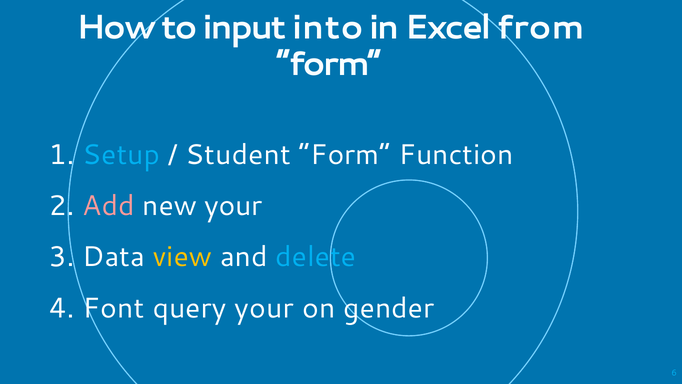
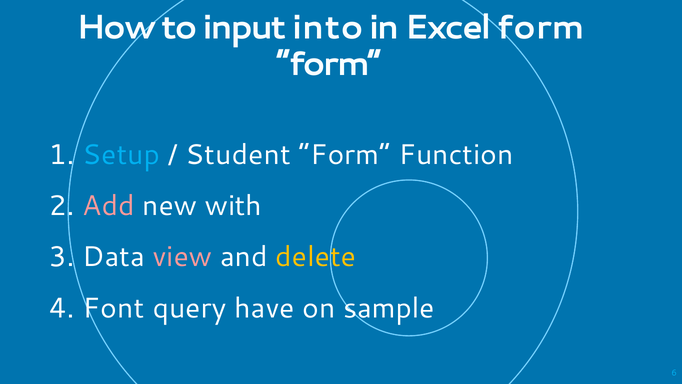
Excel from: from -> form (541, 27)
new your: your -> with (233, 206)
view colour: yellow -> pink (183, 257)
delete colour: light blue -> yellow (316, 257)
query your: your -> have (264, 308)
gender: gender -> sample (389, 308)
